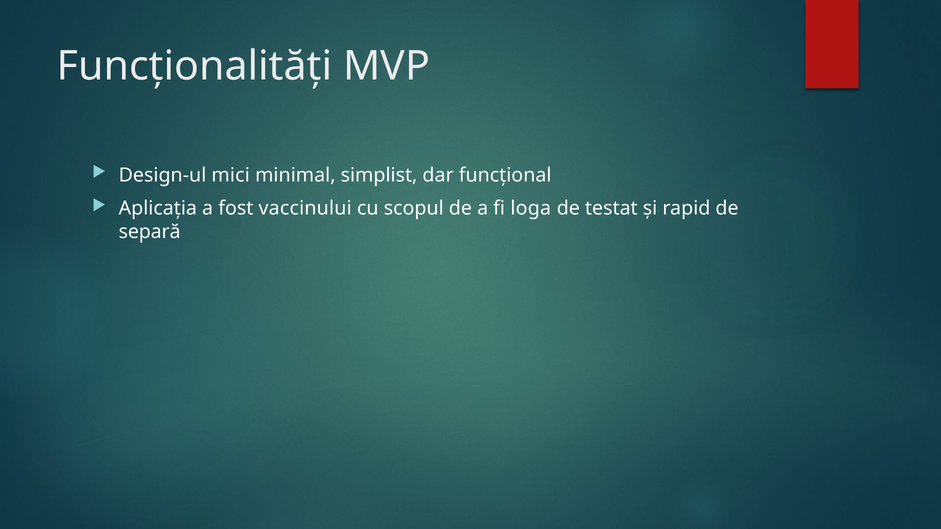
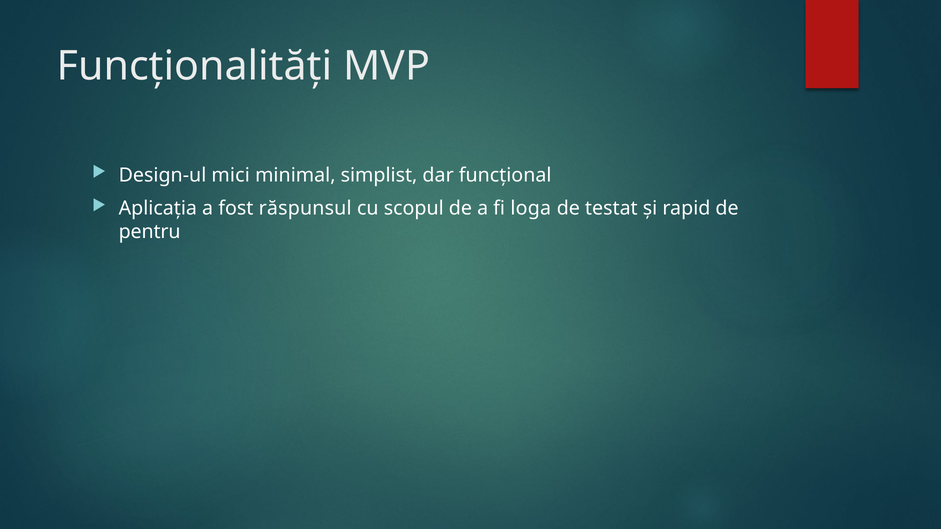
vaccinului: vaccinului -> răspunsul (305, 209)
separă: separă -> pentru (150, 232)
